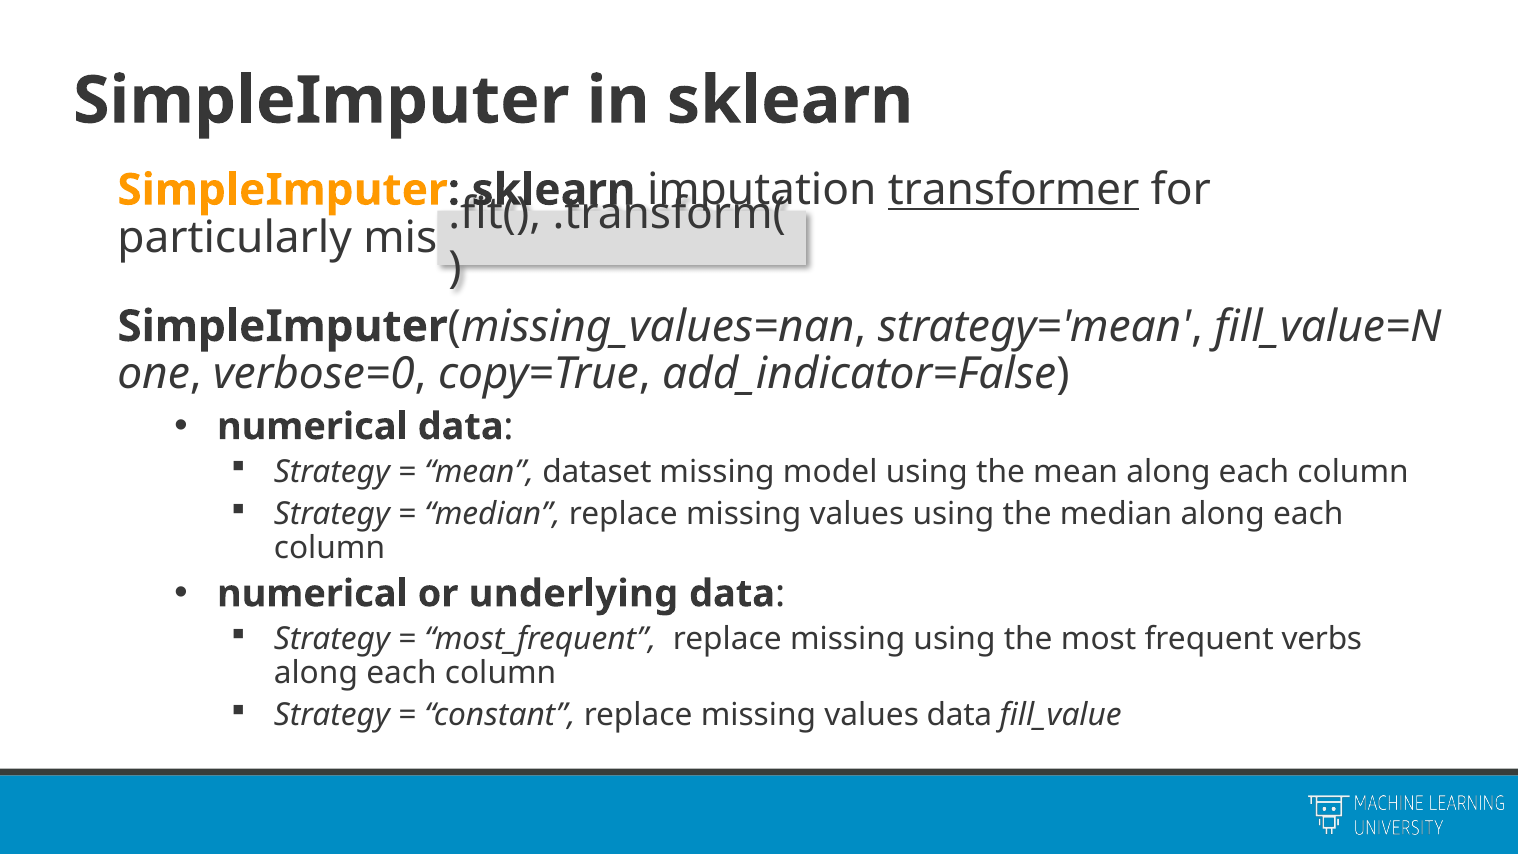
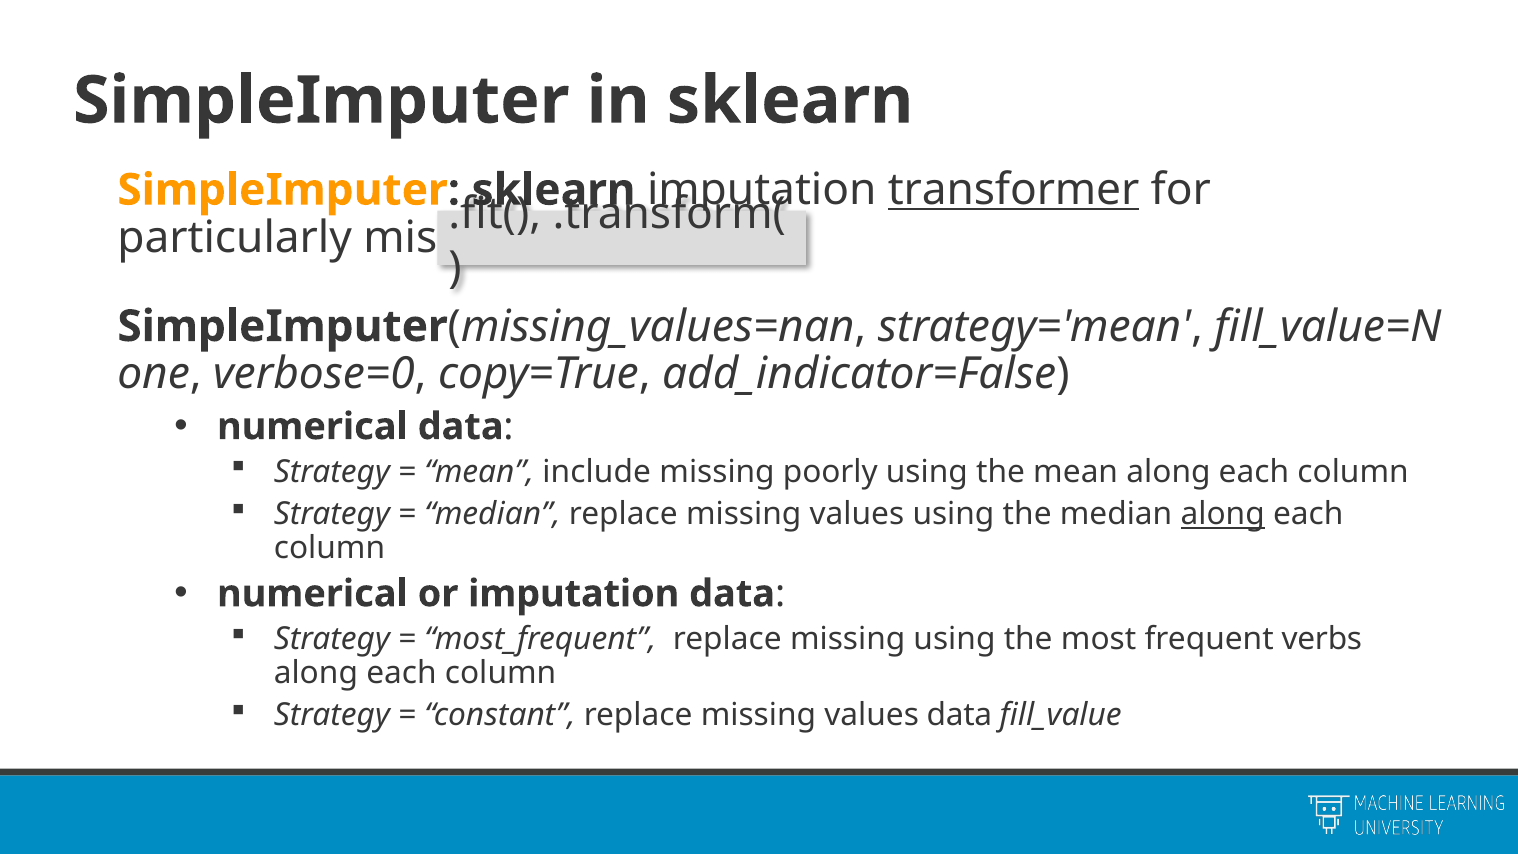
dataset: dataset -> include (597, 472)
model: model -> poorly (830, 472)
along underline: none -> present (1223, 514)
or underlying: underlying -> imputation (574, 594)
